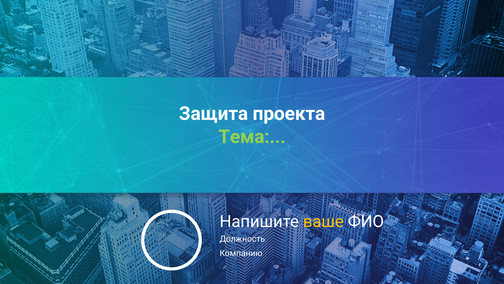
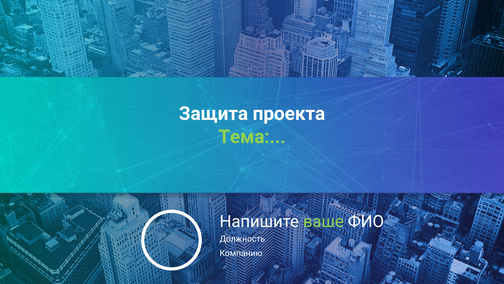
ваше colour: yellow -> light green (323, 221)
